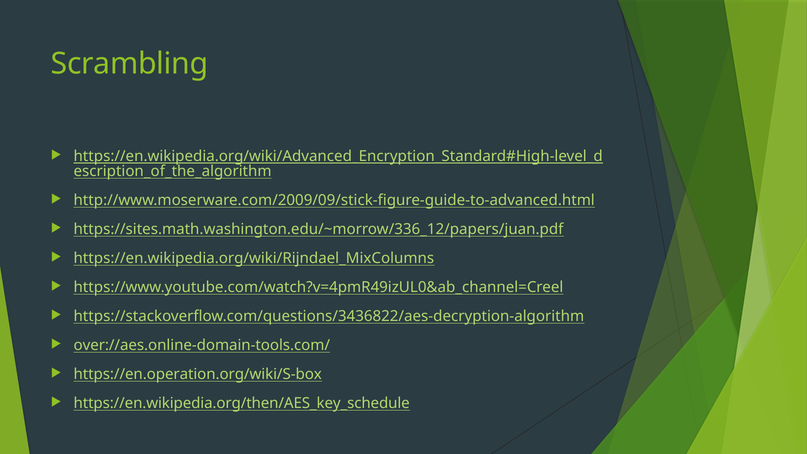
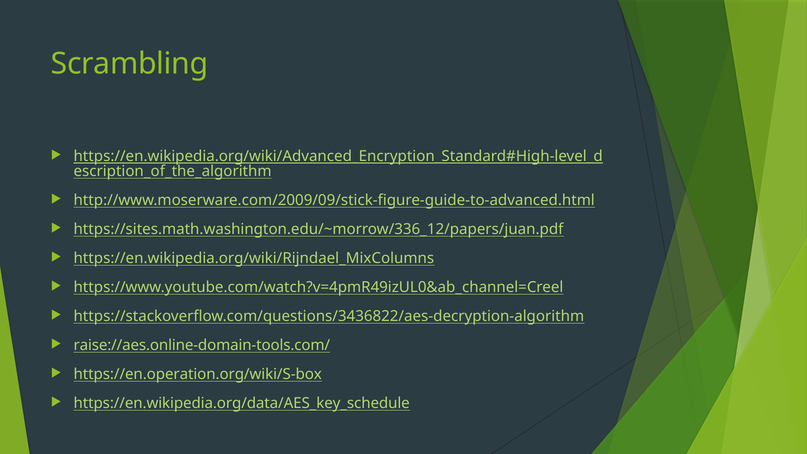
over://aes.online-domain-tools.com/: over://aes.online-domain-tools.com/ -> raise://aes.online-domain-tools.com/ (202, 345)
https://en.wikipedia.org/then/AES_key_schedule: https://en.wikipedia.org/then/AES_key_schedule -> https://en.wikipedia.org/data/AES_key_schedule (242, 403)
